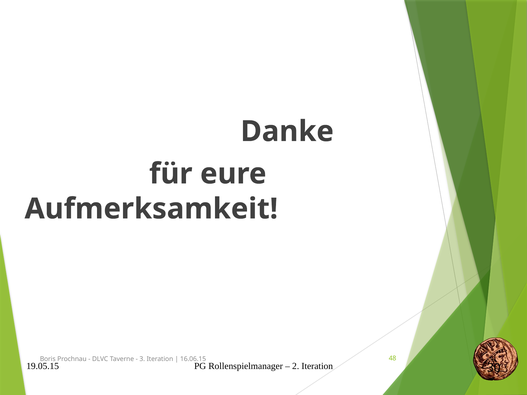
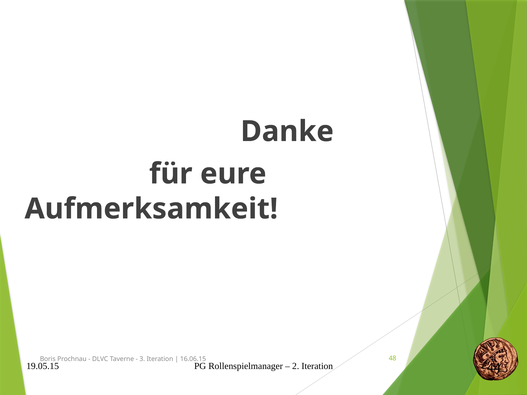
30: 30 -> 44 (494, 368)
